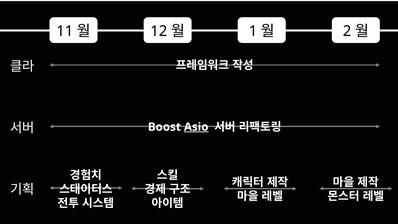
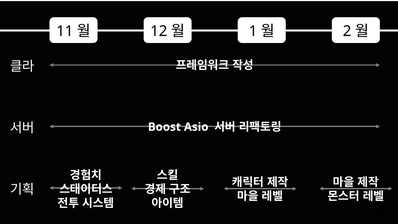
Asio underline: present -> none (196, 127)
